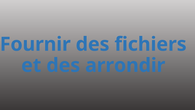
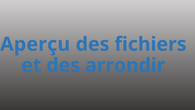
Fournir: Fournir -> Aperçu (35, 44)
